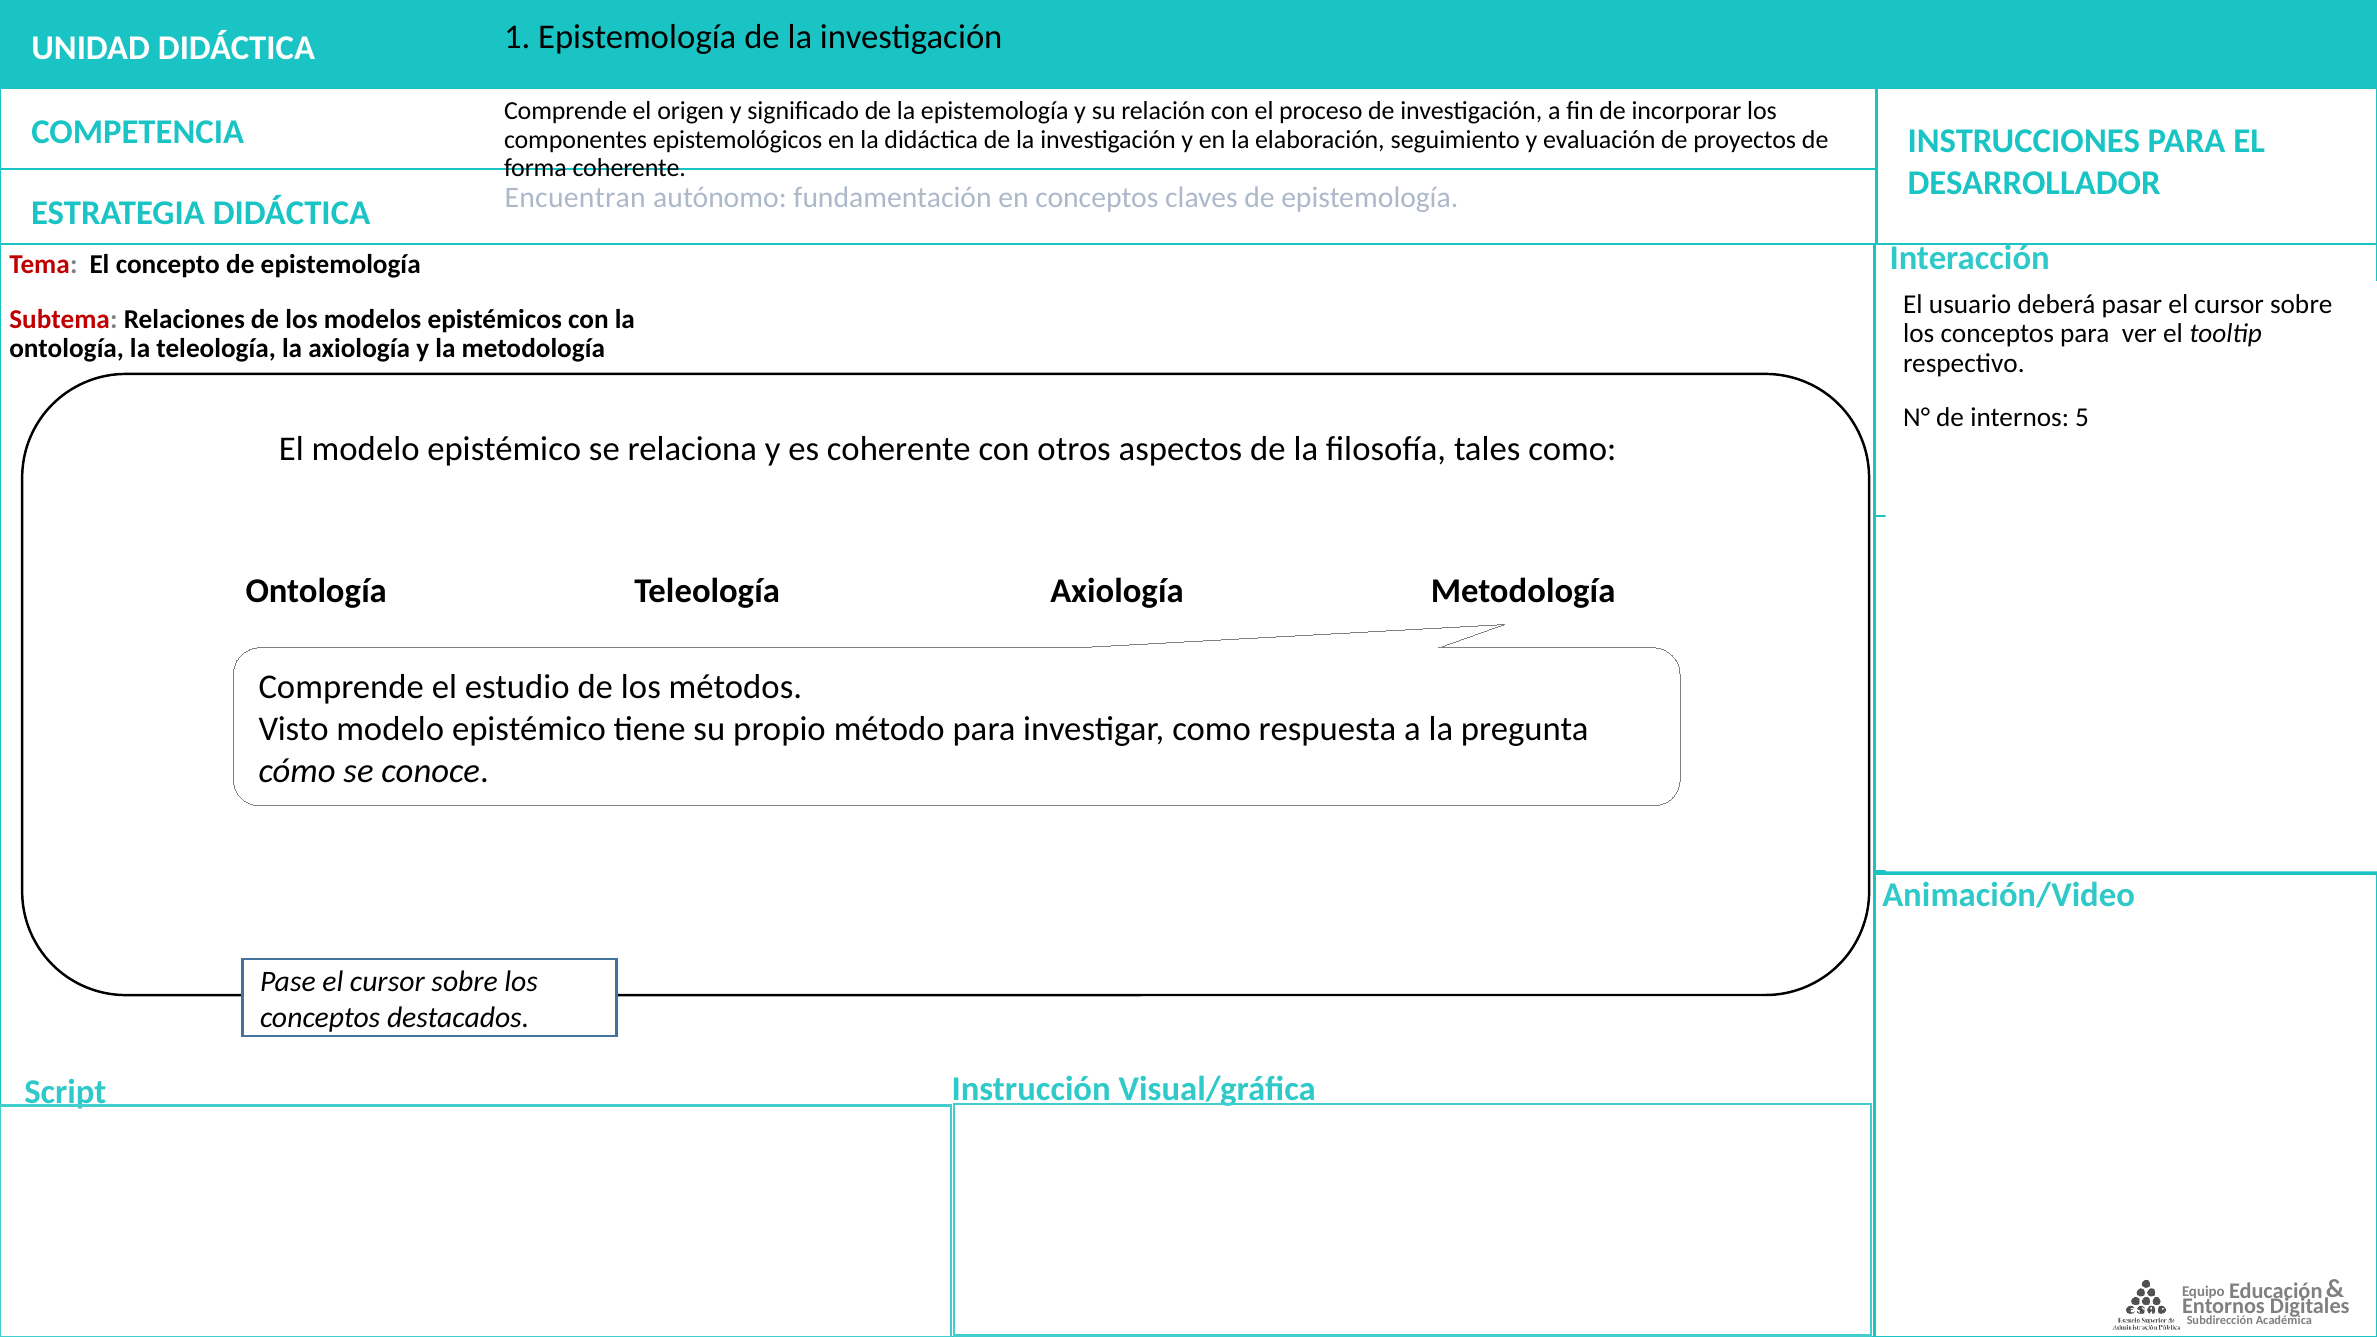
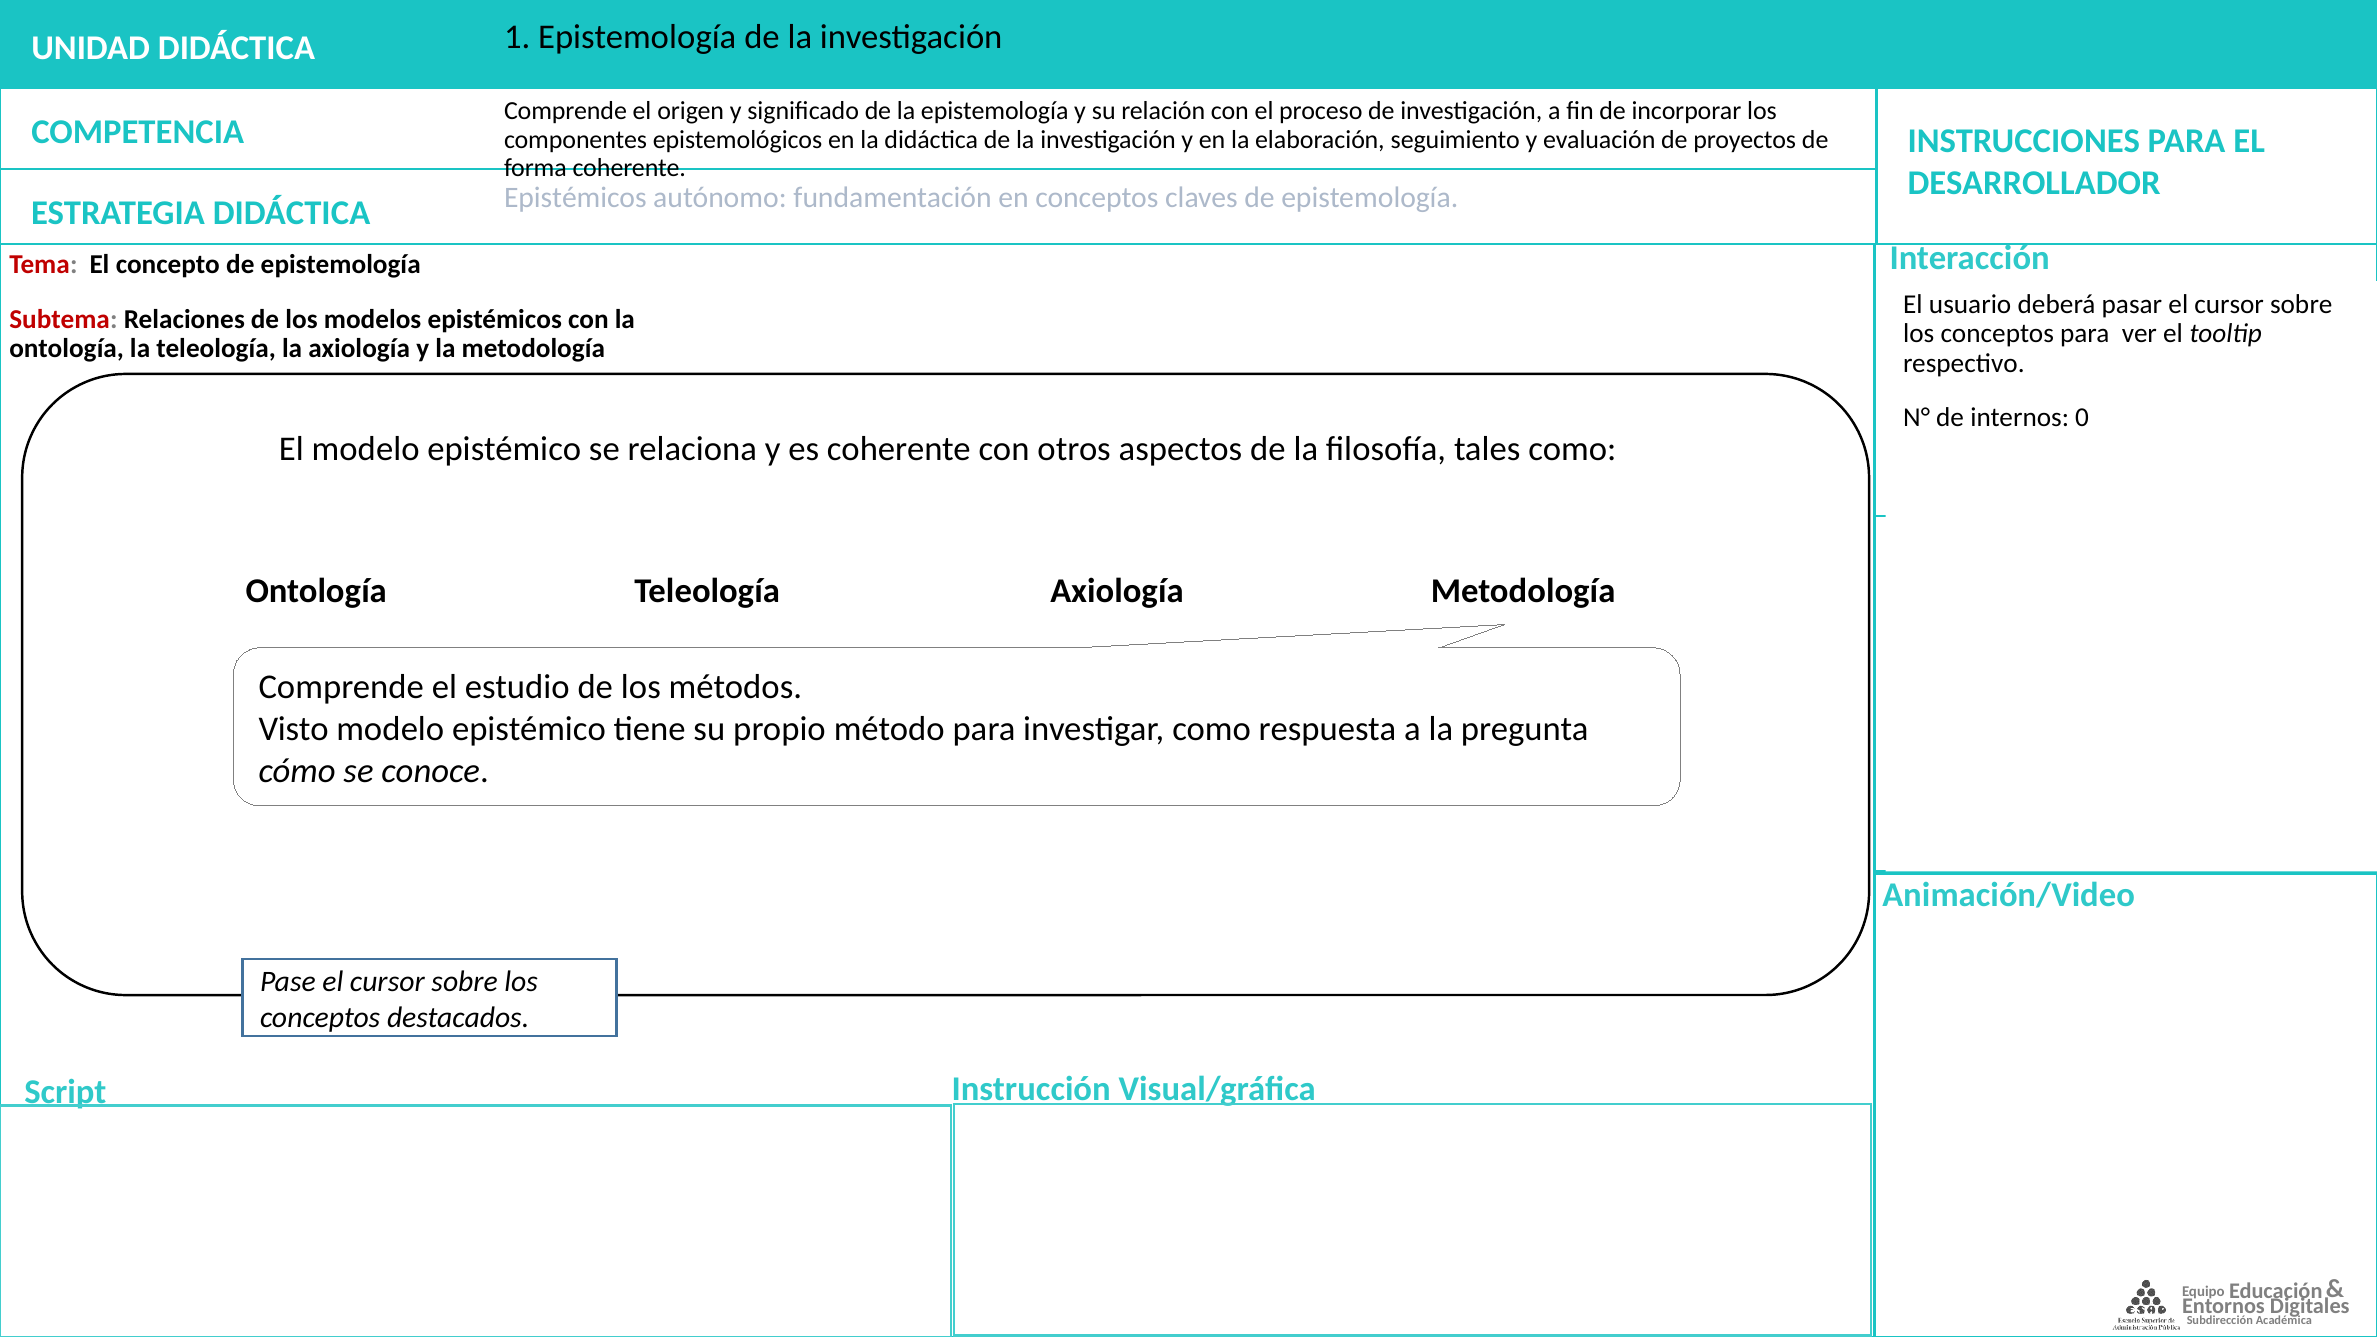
Encuentran: Encuentran -> Epistémicos (575, 198)
5: 5 -> 0 (2082, 417)
